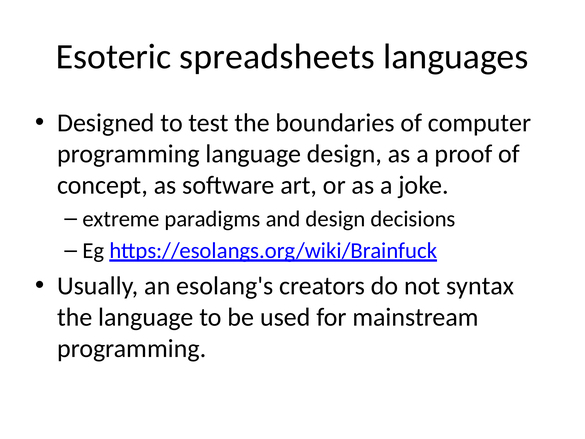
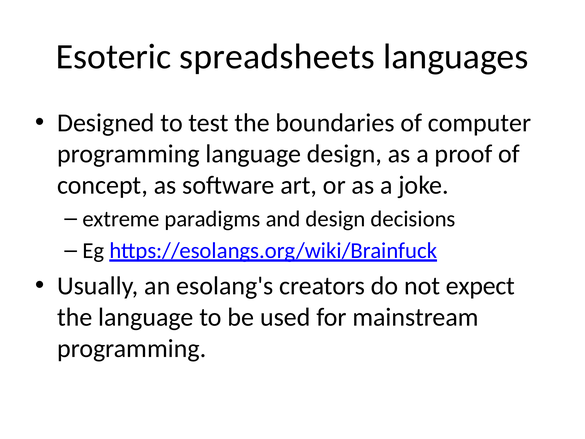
syntax: syntax -> expect (480, 286)
